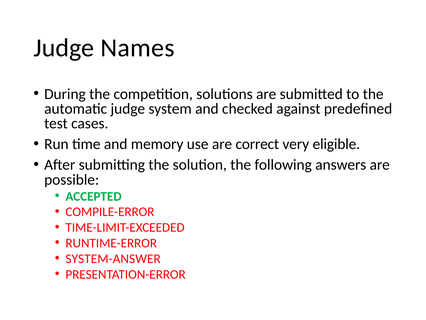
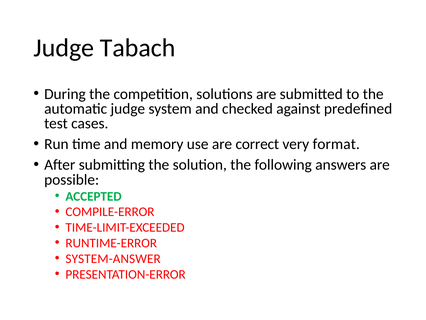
Names: Names -> Tabach (138, 48)
eligible: eligible -> format (336, 144)
